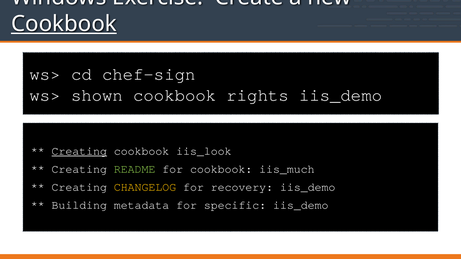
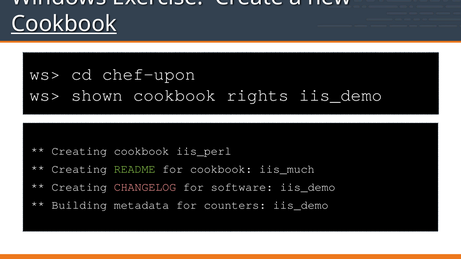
chef-sign: chef-sign -> chef-upon (149, 74)
Creating underline: present -> none (79, 151)
iis_look: iis_look -> iis_perl (204, 151)
CHANGELOG colour: yellow -> pink (145, 187)
recovery: recovery -> software (242, 187)
specific: specific -> counters (235, 205)
